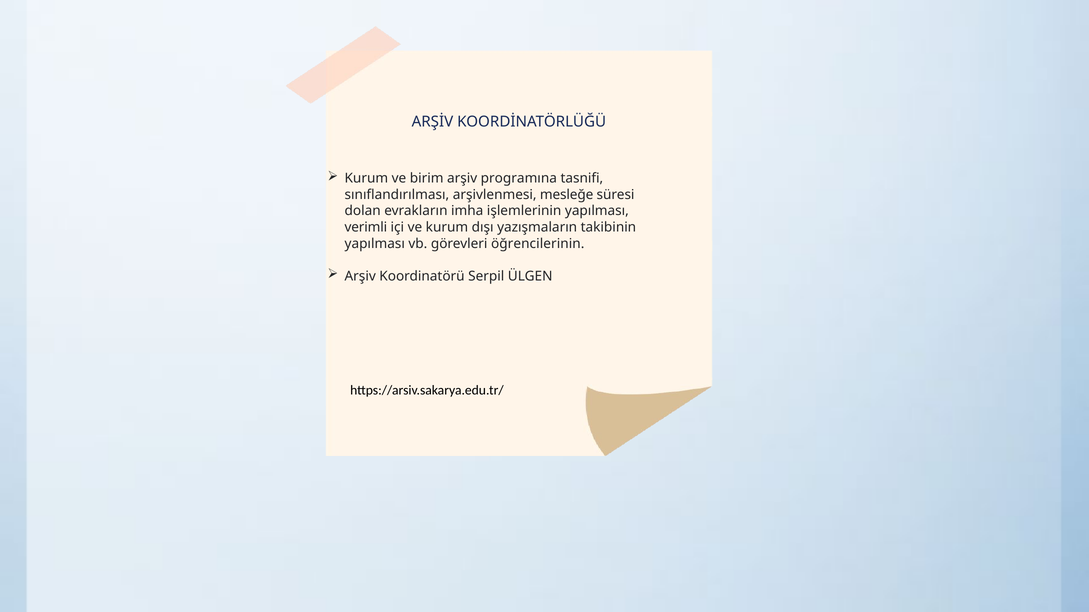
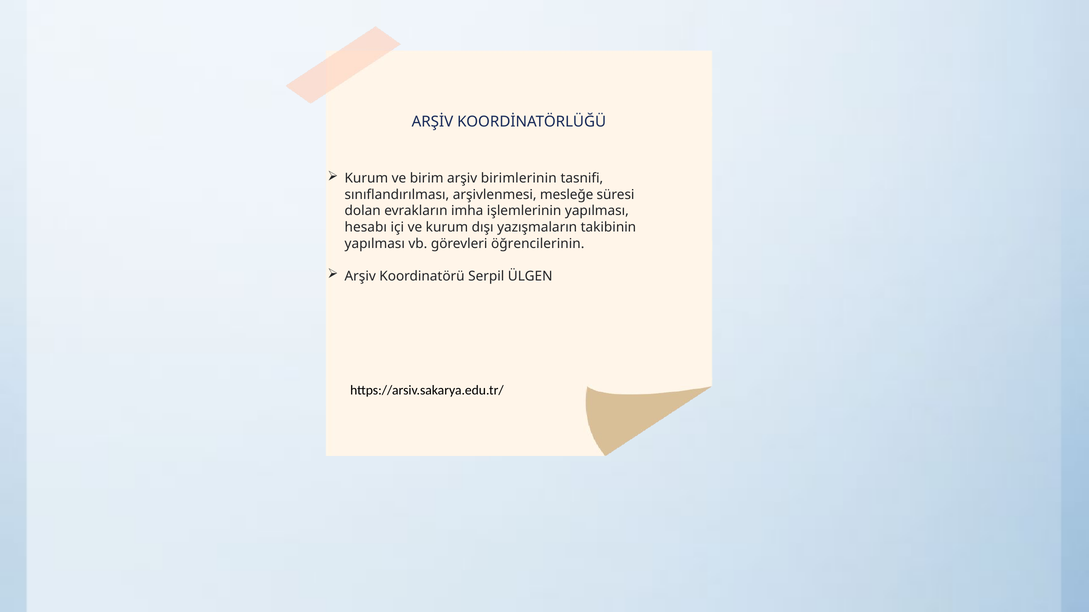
programına: programına -> birimlerinin (519, 178)
verimli: verimli -> hesabı (366, 227)
